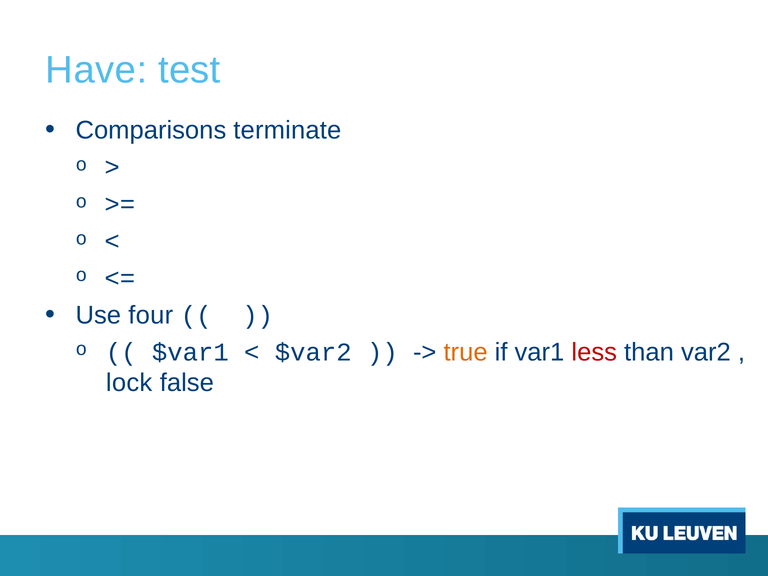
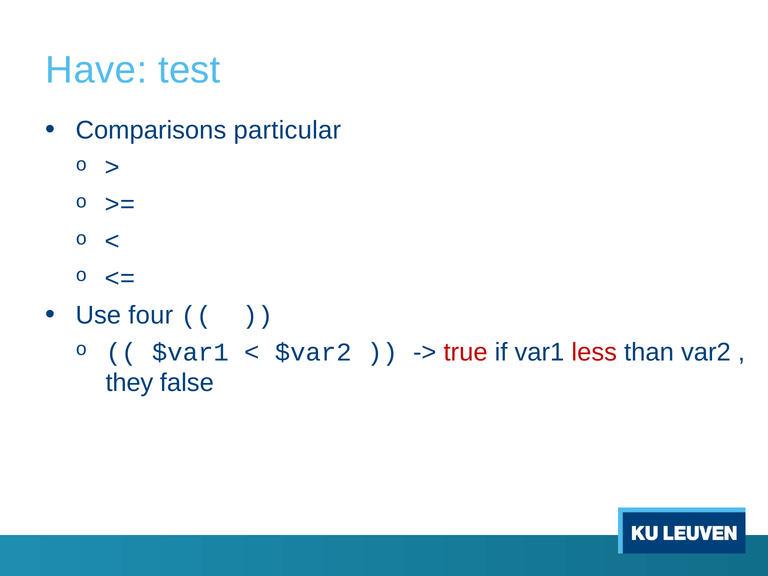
terminate: terminate -> particular (287, 131)
true colour: orange -> red (466, 352)
lock: lock -> they (129, 383)
